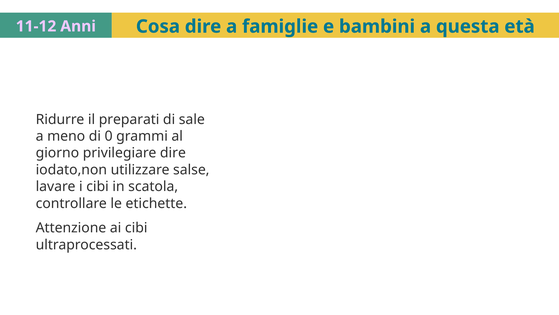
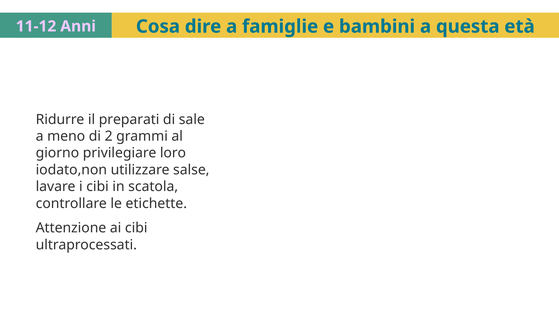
0: 0 -> 2 (109, 136)
privilegiare dire: dire -> loro (173, 153)
